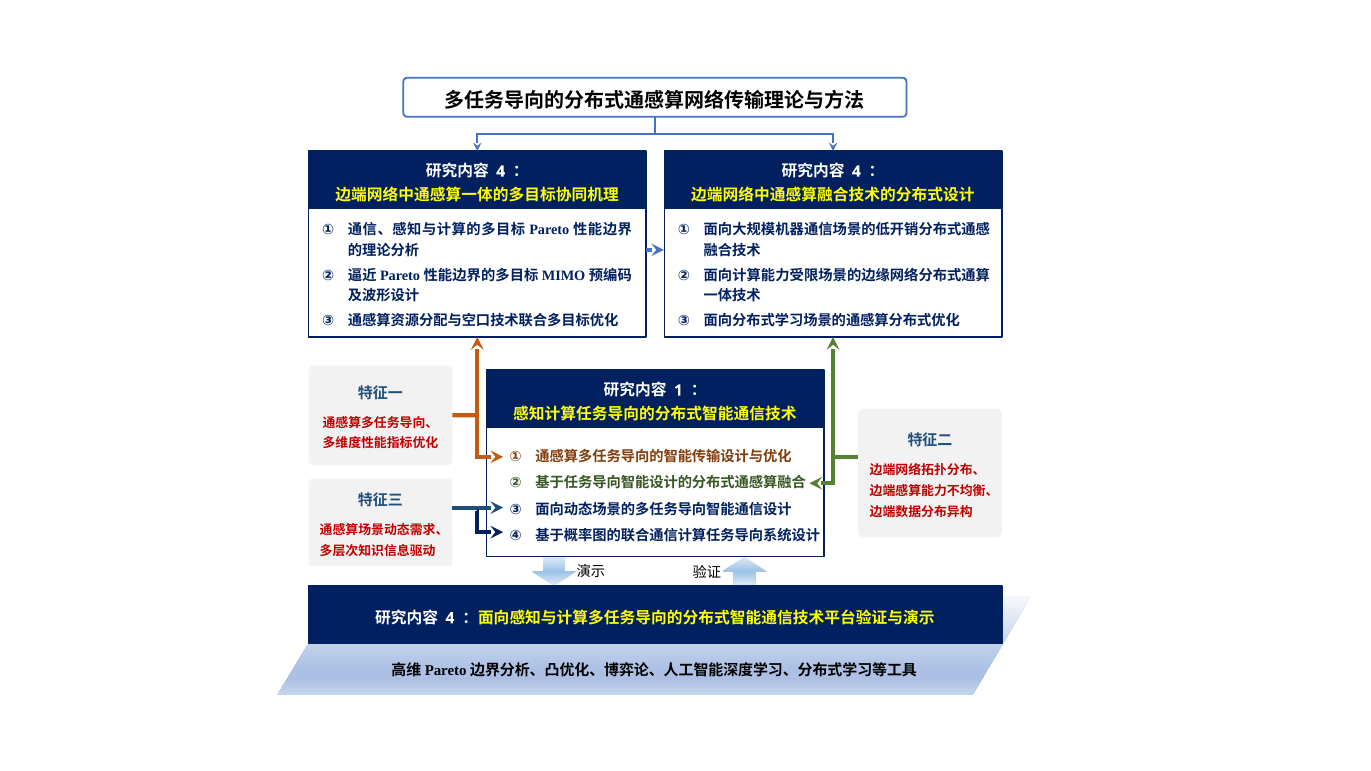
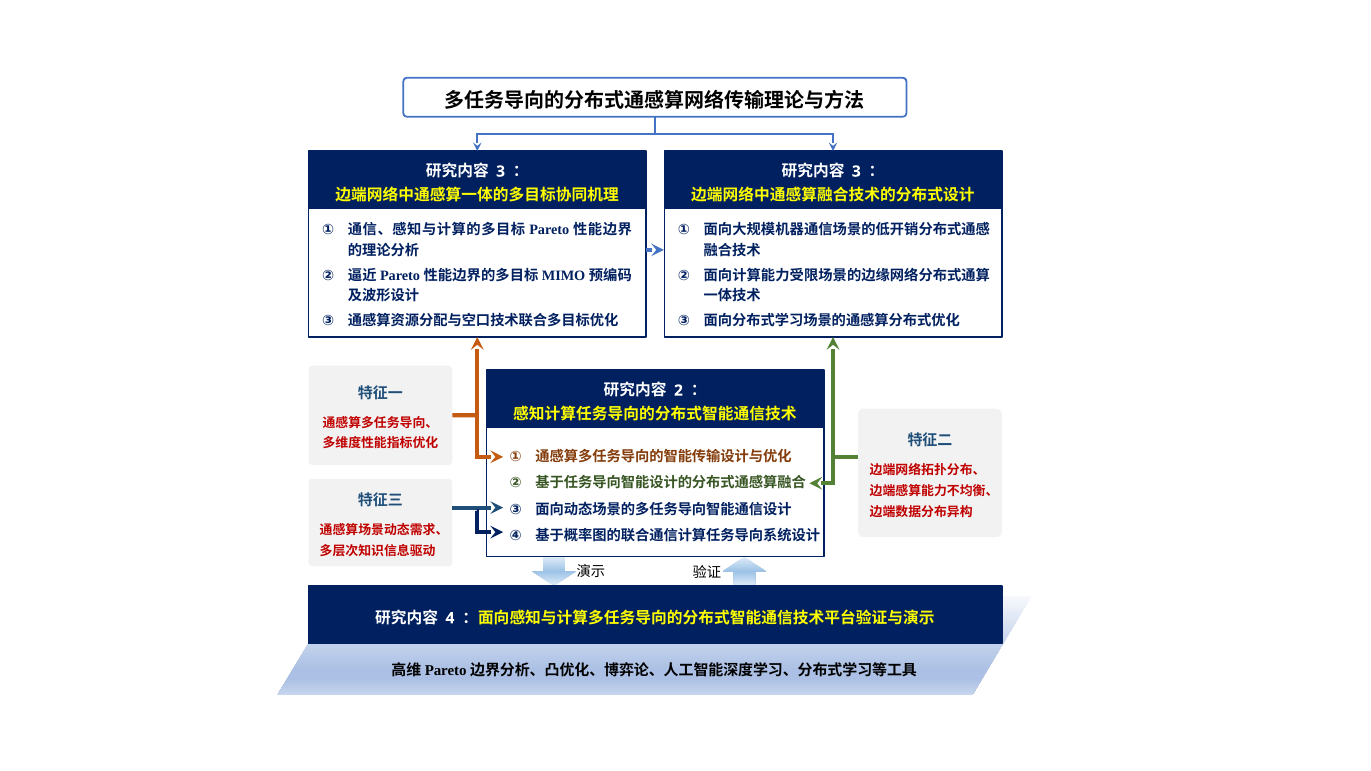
4: 4 -> 3 (501, 171)
4: 4 -> 3 (856, 171)
1: 1 -> 2 (678, 391)
